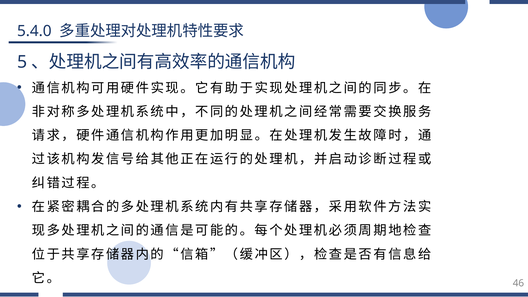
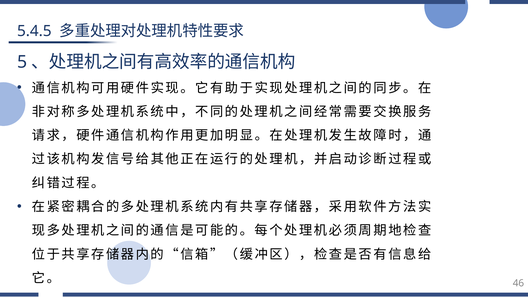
5.4.0: 5.4.0 -> 5.4.5 (34, 31)
